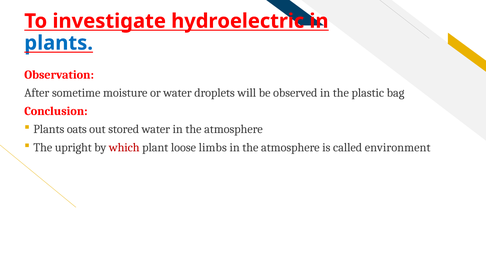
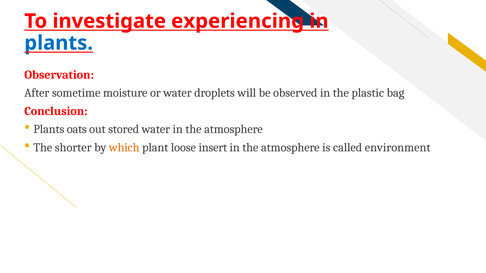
hydroelectric: hydroelectric -> experiencing (238, 21)
upright: upright -> shorter (73, 148)
which colour: red -> orange (124, 148)
limbs: limbs -> insert (213, 148)
